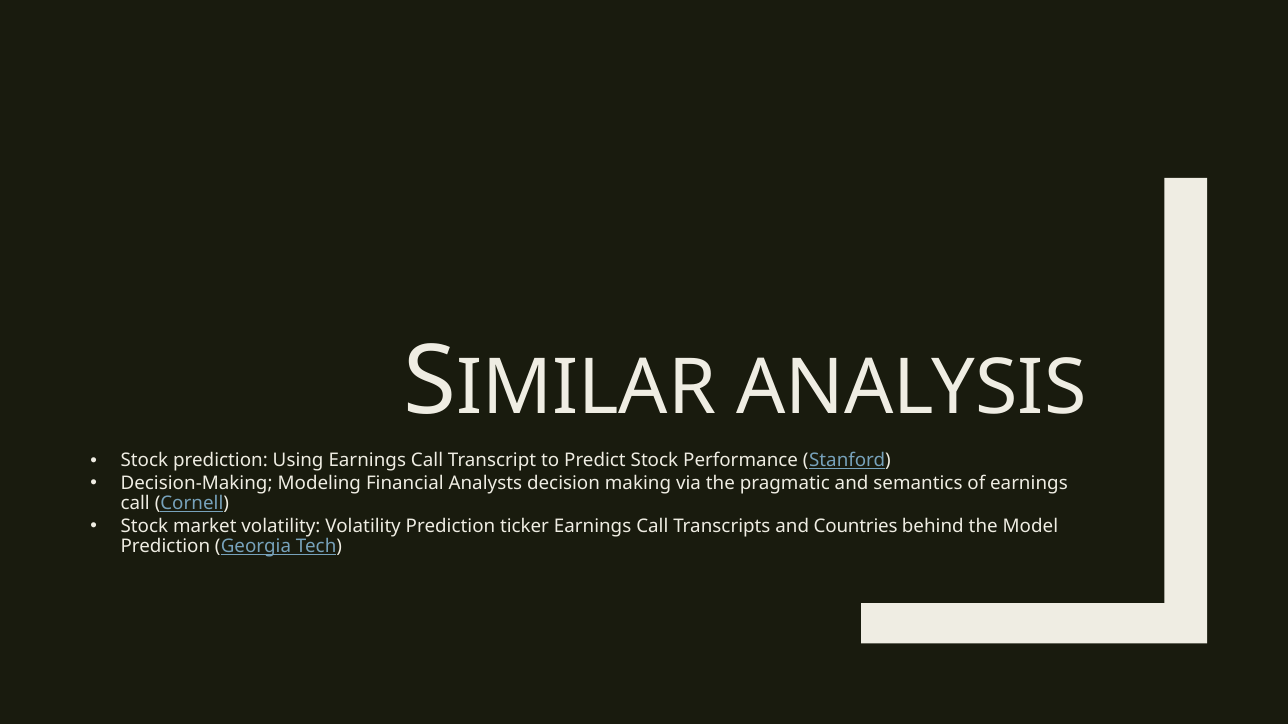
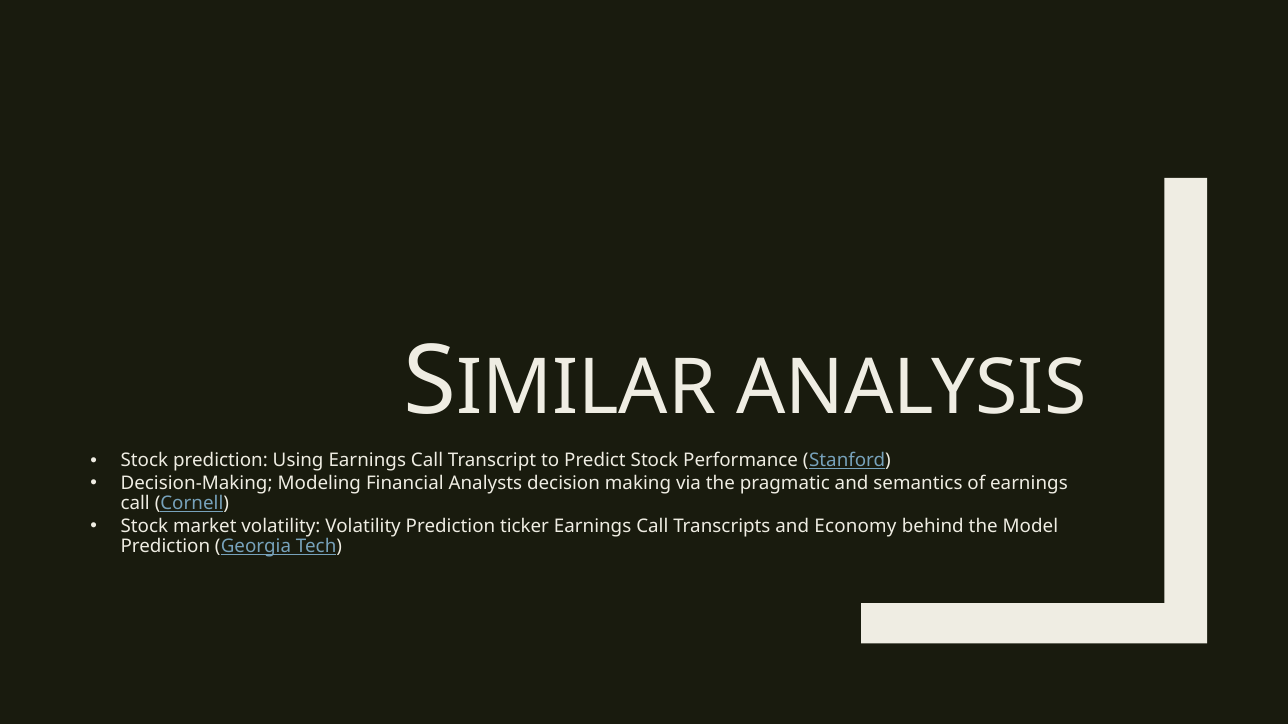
Countries: Countries -> Economy (855, 527)
